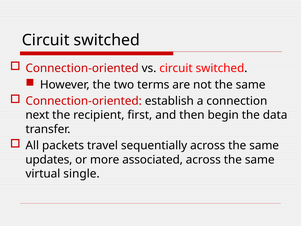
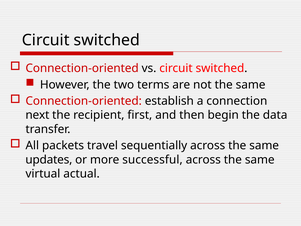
associated: associated -> successful (152, 160)
single: single -> actual (82, 174)
